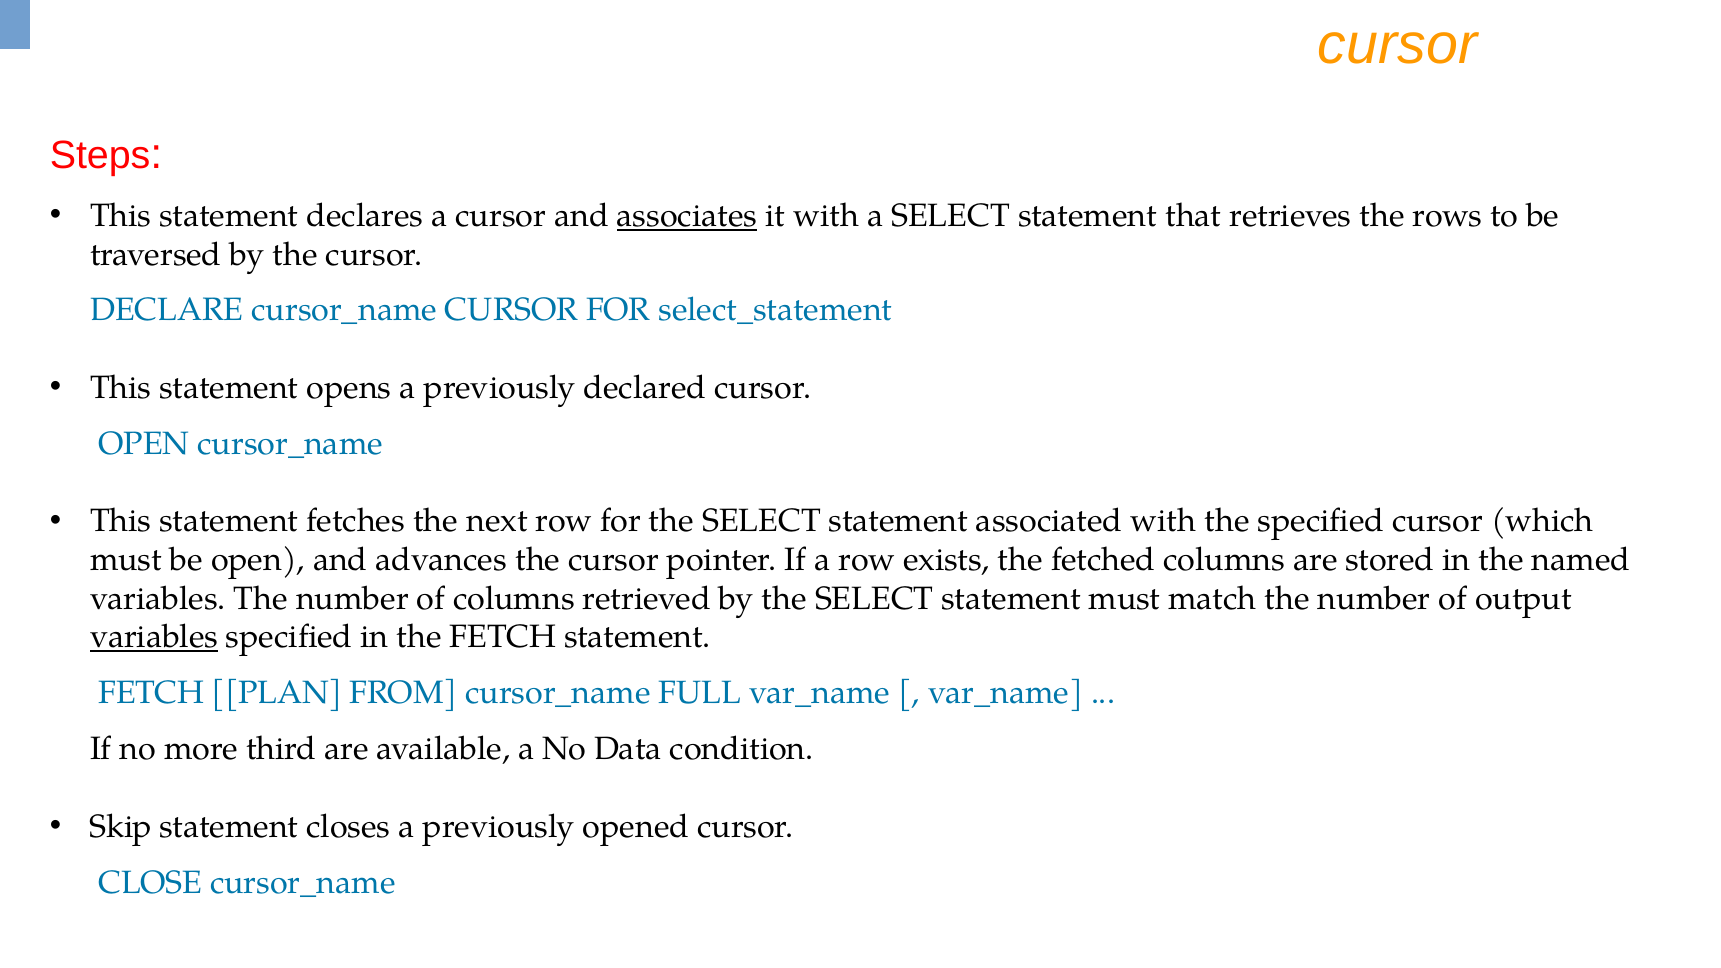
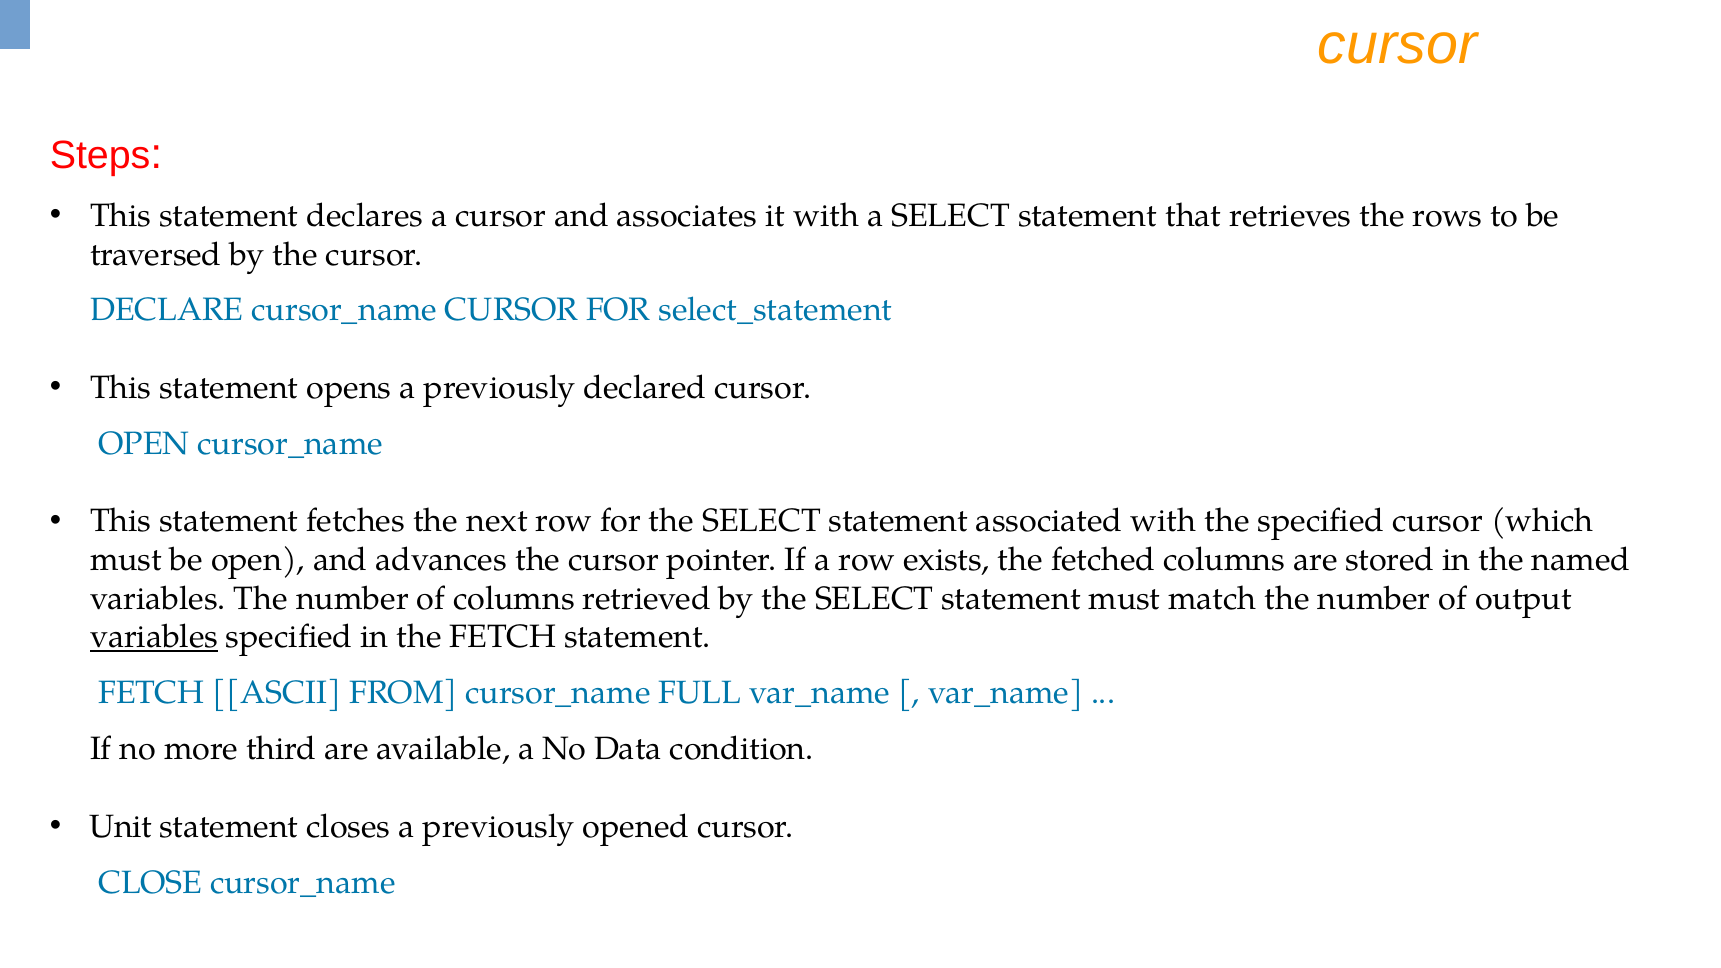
associates underline: present -> none (687, 216)
PLAN: PLAN -> ASCII (277, 693)
Skip: Skip -> Unit (121, 827)
